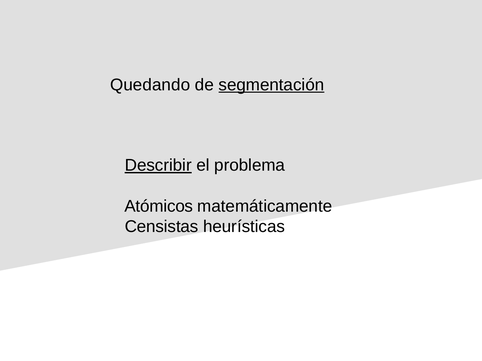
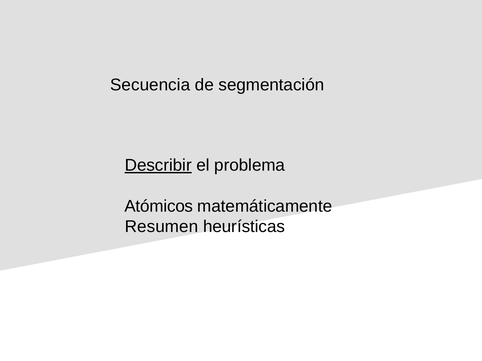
Quedando: Quedando -> Secuencia (150, 85)
segmentación underline: present -> none (271, 85)
Censistas: Censistas -> Resumen (162, 227)
